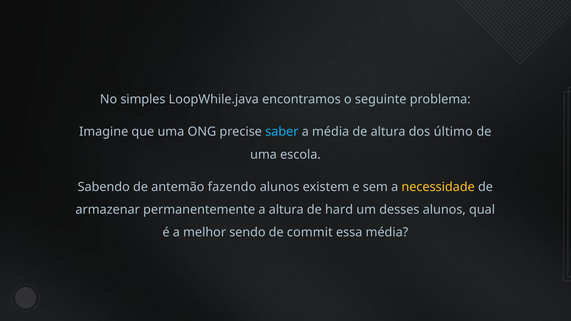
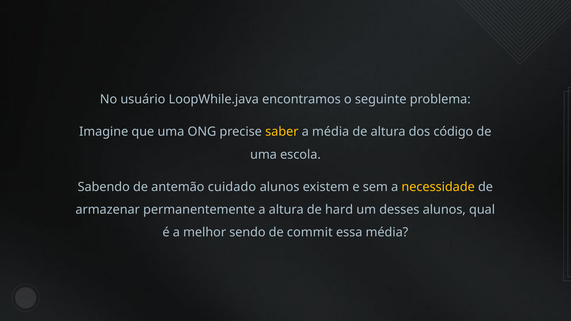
simples: simples -> usuário (143, 99)
saber colour: light blue -> yellow (282, 132)
último: último -> código (453, 132)
fazendo: fazendo -> cuidado (232, 187)
